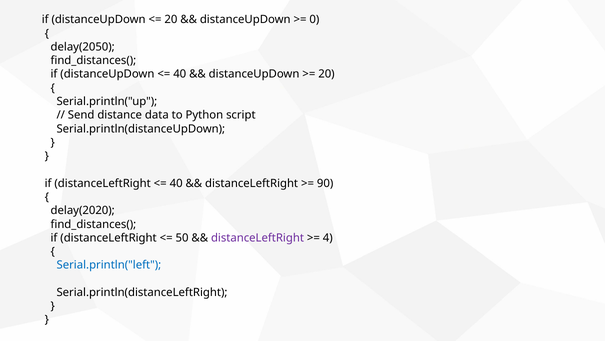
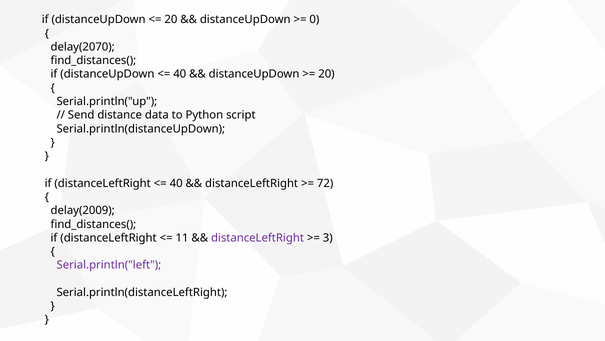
delay(2050: delay(2050 -> delay(2070 (83, 47)
90: 90 -> 72 (325, 183)
delay(2020: delay(2020 -> delay(2009 (83, 210)
50: 50 -> 11 (182, 237)
4: 4 -> 3 (328, 237)
Serial.println("left colour: blue -> purple (109, 265)
